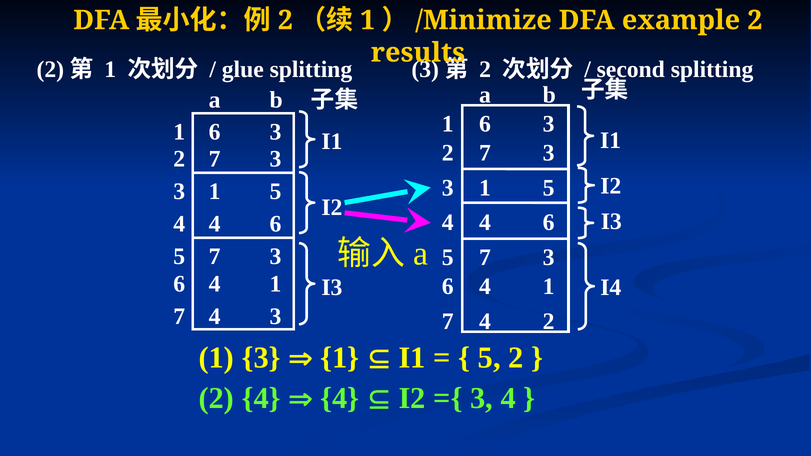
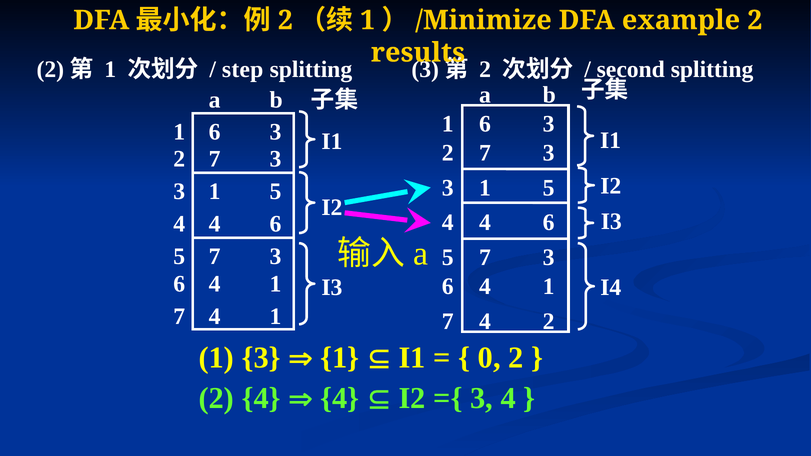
glue: glue -> step (243, 70)
3: 3 -> 1 (275, 316)
5: 5 -> 0 (489, 358)
